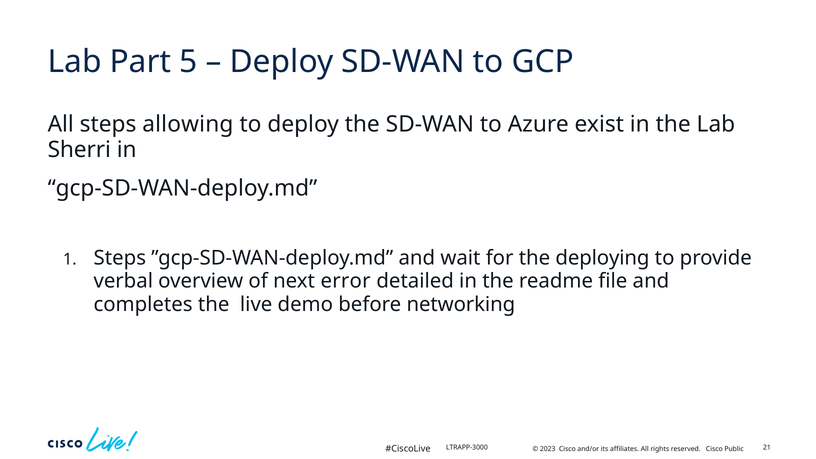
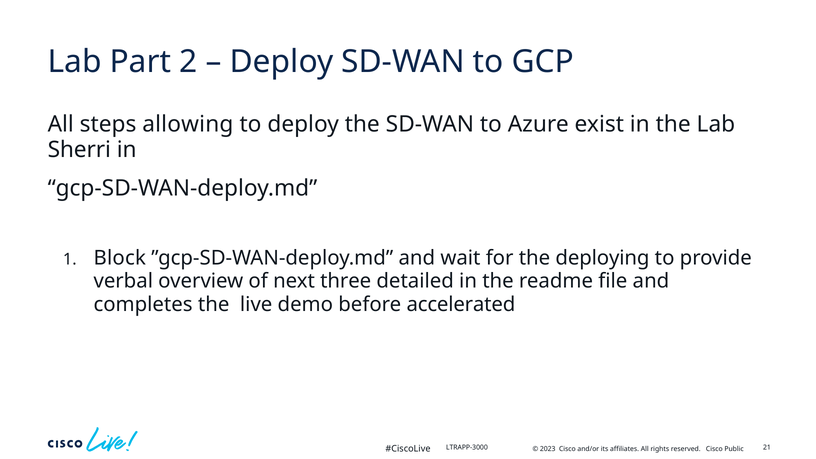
5: 5 -> 2 (189, 62)
Steps: Steps -> Block (120, 258)
error: error -> three (346, 281)
networking: networking -> accelerated (461, 304)
